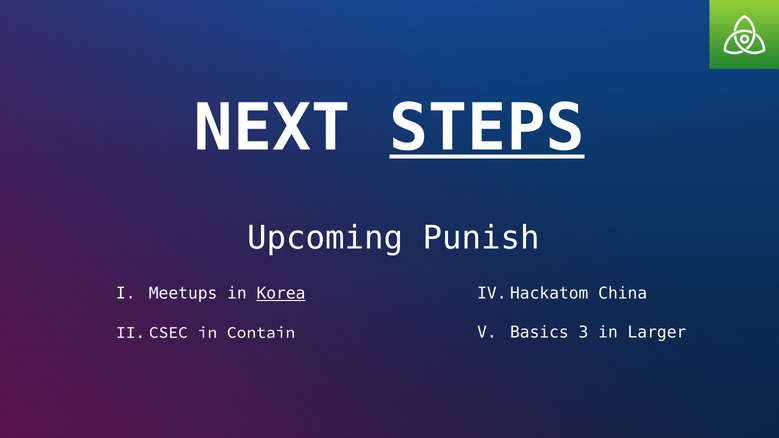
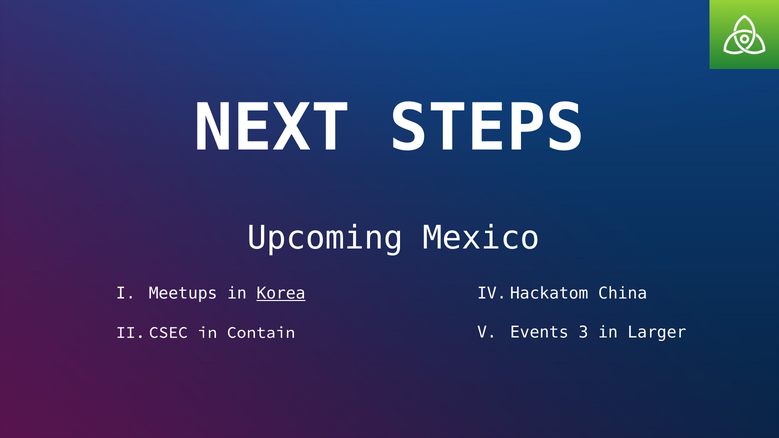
STEPS underline: present -> none (487, 129)
Punish: Punish -> Mexico (481, 238)
Basics: Basics -> Events (539, 333)
